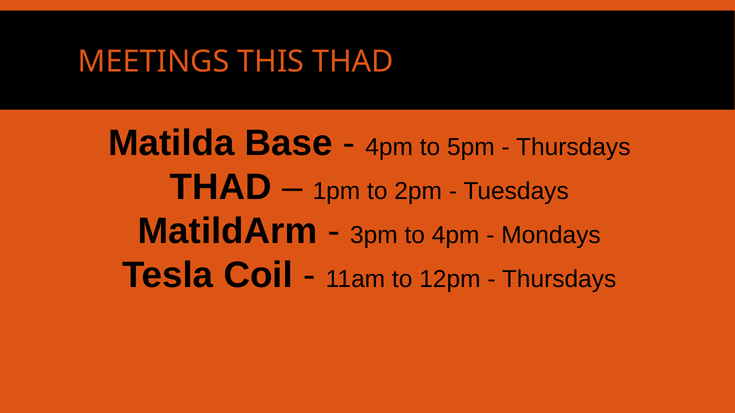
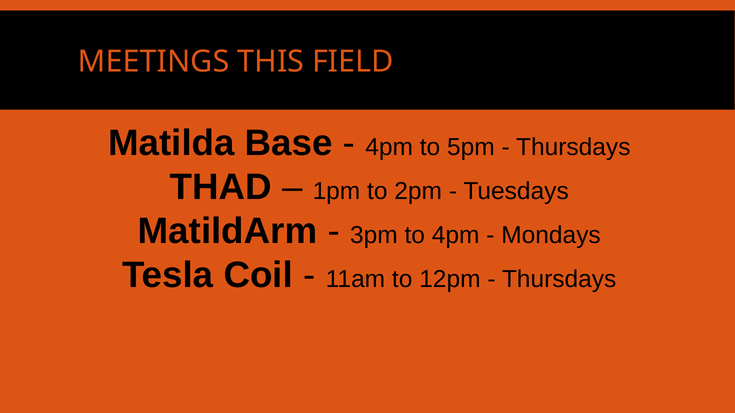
THIS THAD: THAD -> FIELD (353, 62)
